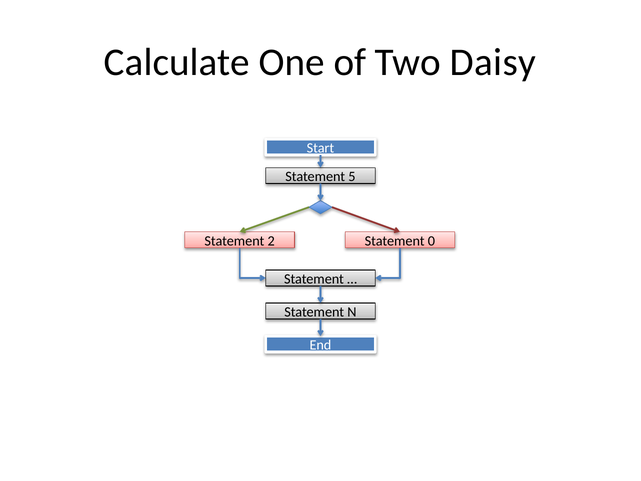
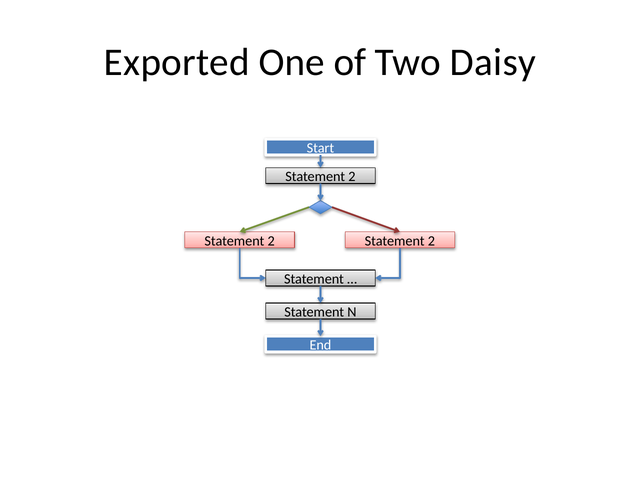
Calculate: Calculate -> Exported (177, 62)
5: 5 -> 2 (352, 176)
0: 0 -> 2 (431, 241)
